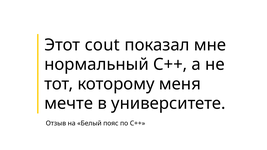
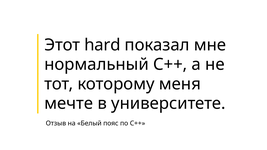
cout: cout -> hard (102, 45)
